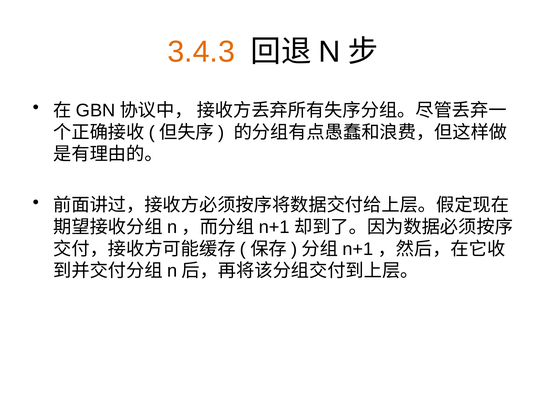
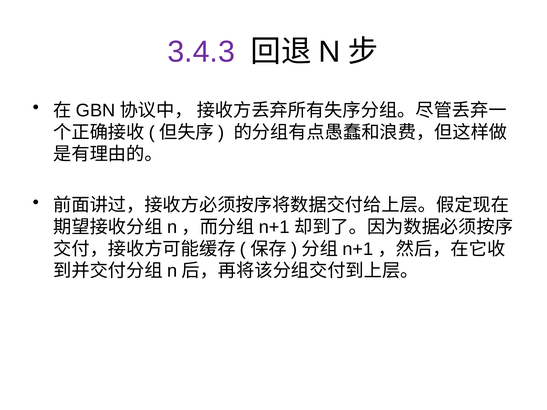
3.4.3 colour: orange -> purple (201, 52)
